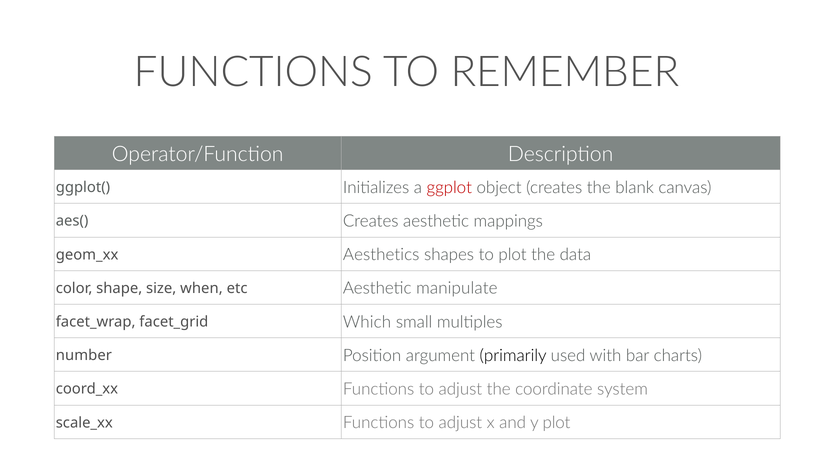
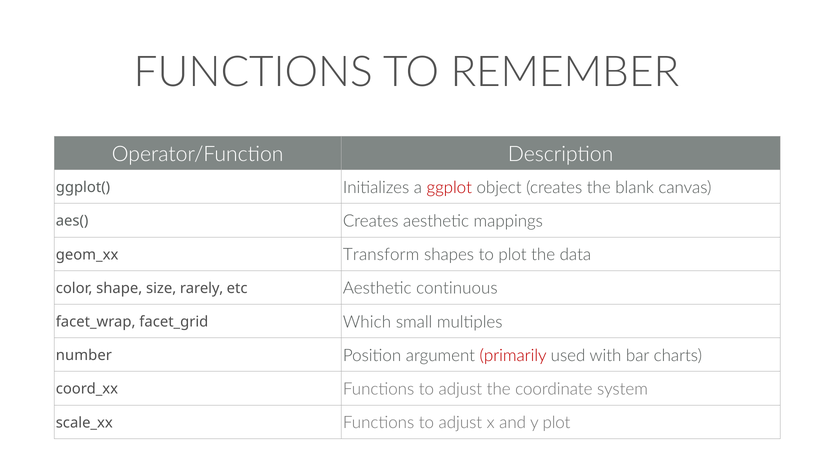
Aesthetics: Aesthetics -> Transform (381, 254)
when: when -> rarely (202, 288)
manipulate: manipulate -> continuous (457, 288)
primarily colour: black -> red (513, 355)
